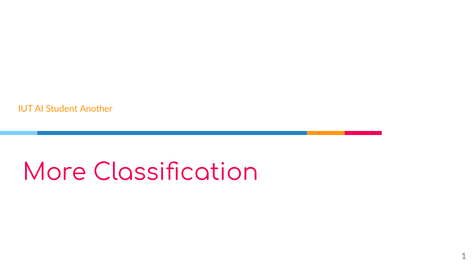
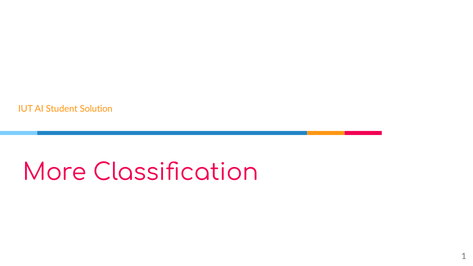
Another: Another -> Solution (96, 109)
